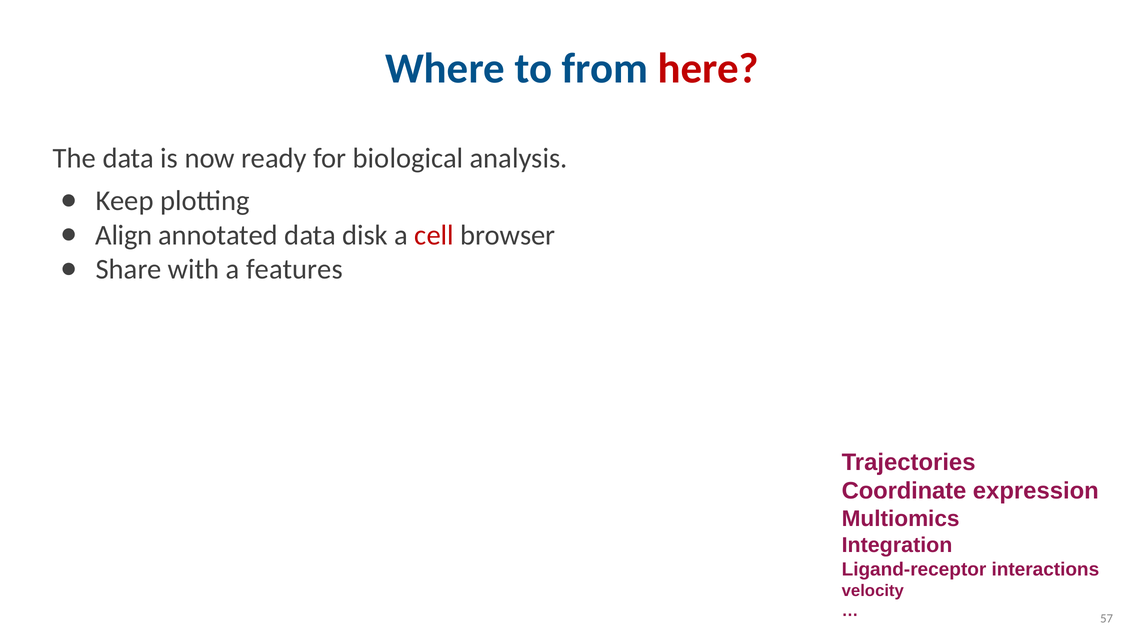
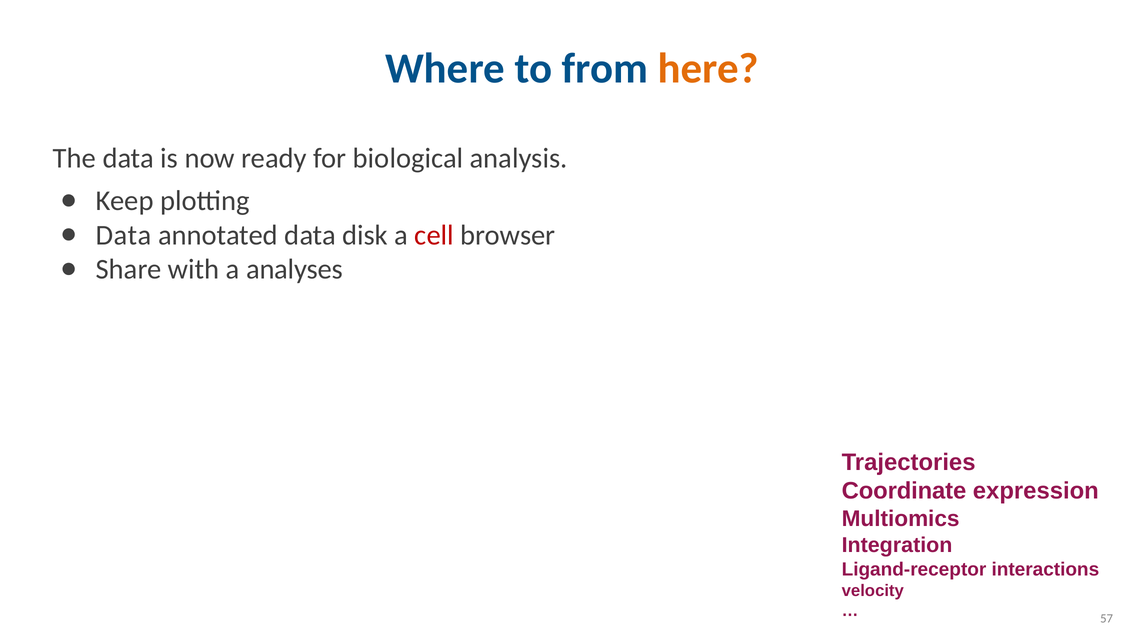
here colour: red -> orange (708, 68)
Align: Align -> Data (124, 235)
features: features -> analyses (295, 269)
